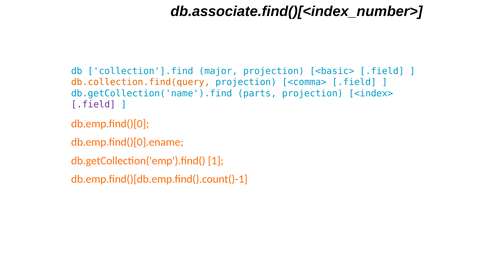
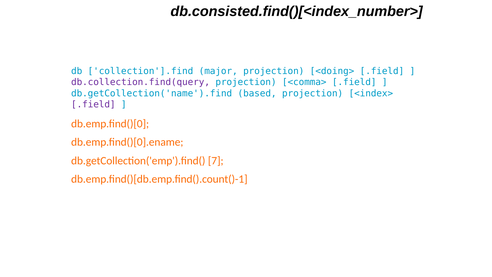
db.associate.find()[<index_number>: db.associate.find()[<index_number> -> db.consisted.find()[<index_number> (297, 11)
<basic>: <basic> -> <doing> (332, 71)
db.collection.find(query colour: orange -> purple (141, 82)
parts: parts -> based (257, 93)
1: 1 -> 7 (216, 161)
